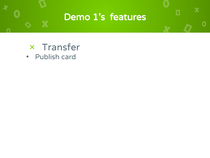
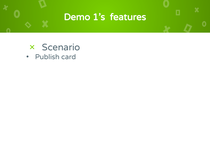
Transfer: Transfer -> Scenario (61, 47)
